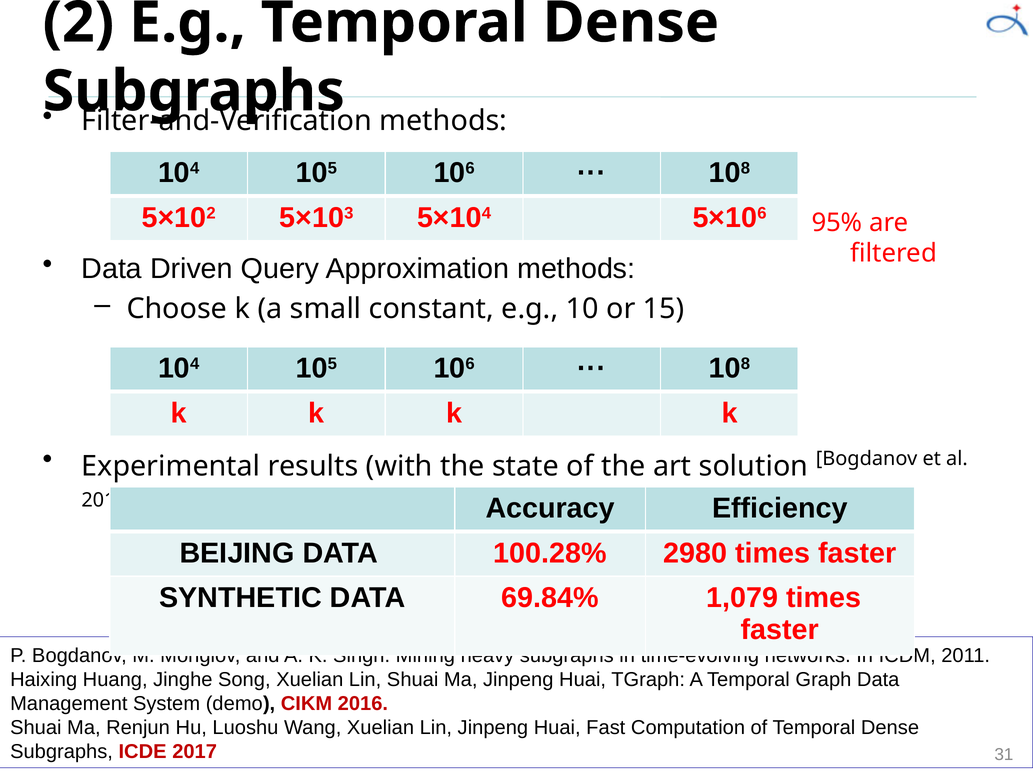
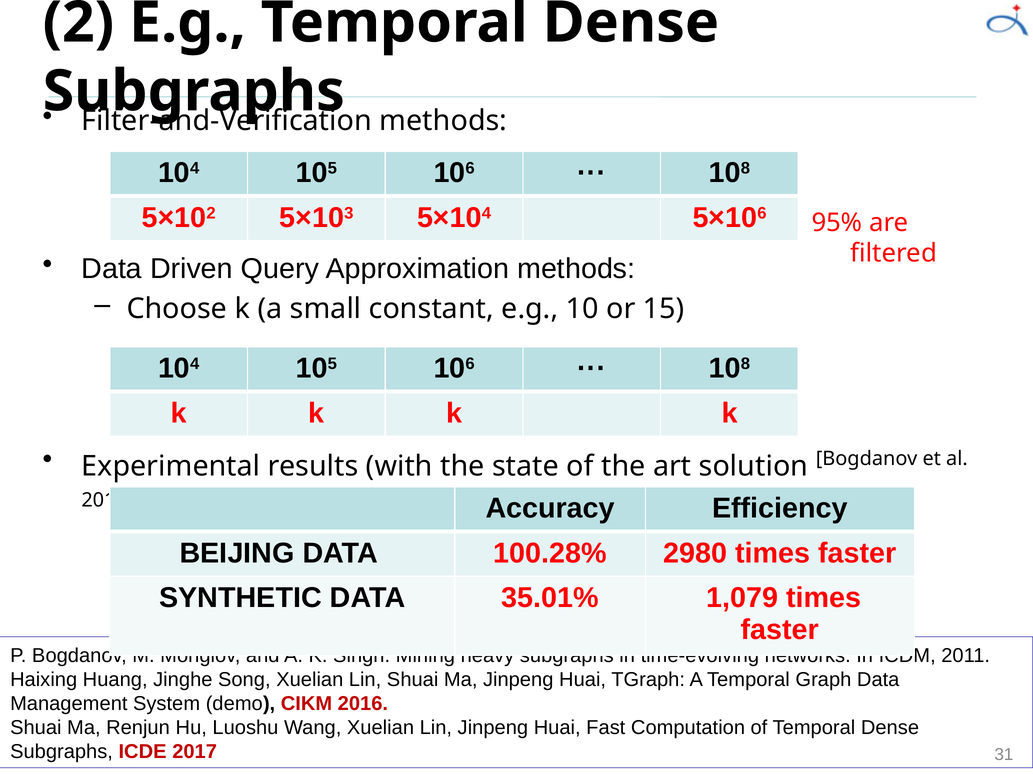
69.84%: 69.84% -> 35.01% (550, 598)
